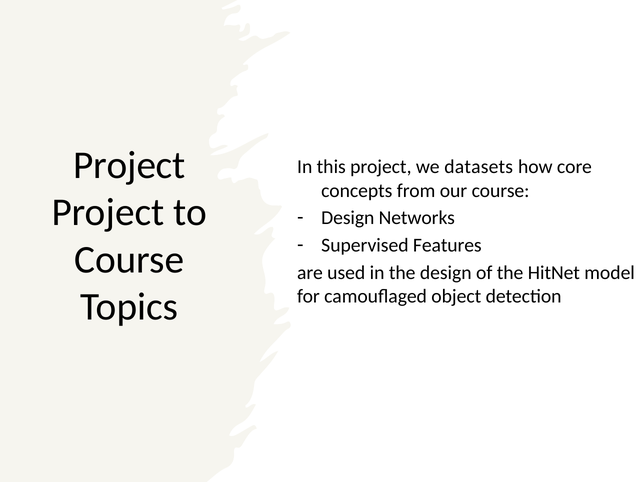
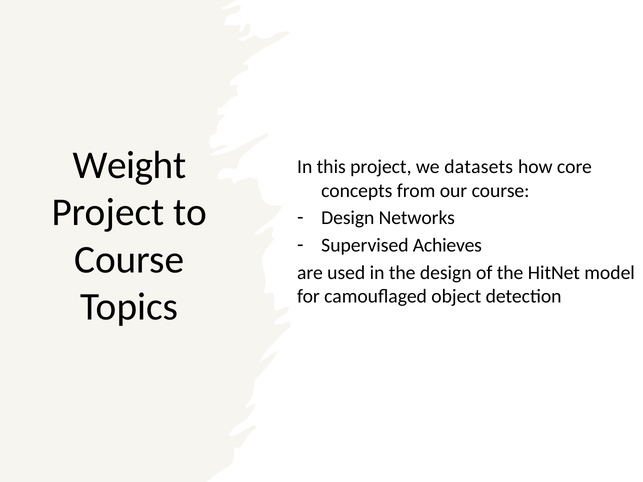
Project: Project -> Weight (129, 165)
Features: Features -> Achieves (447, 246)
